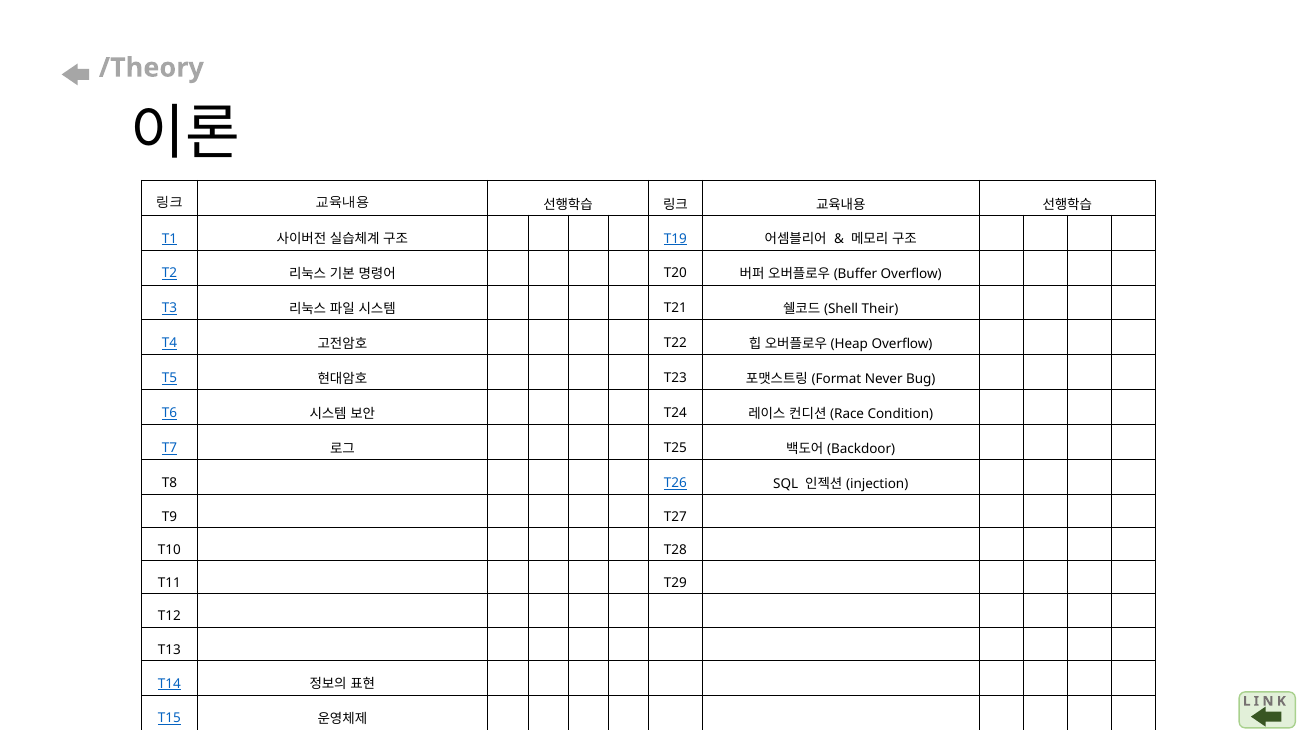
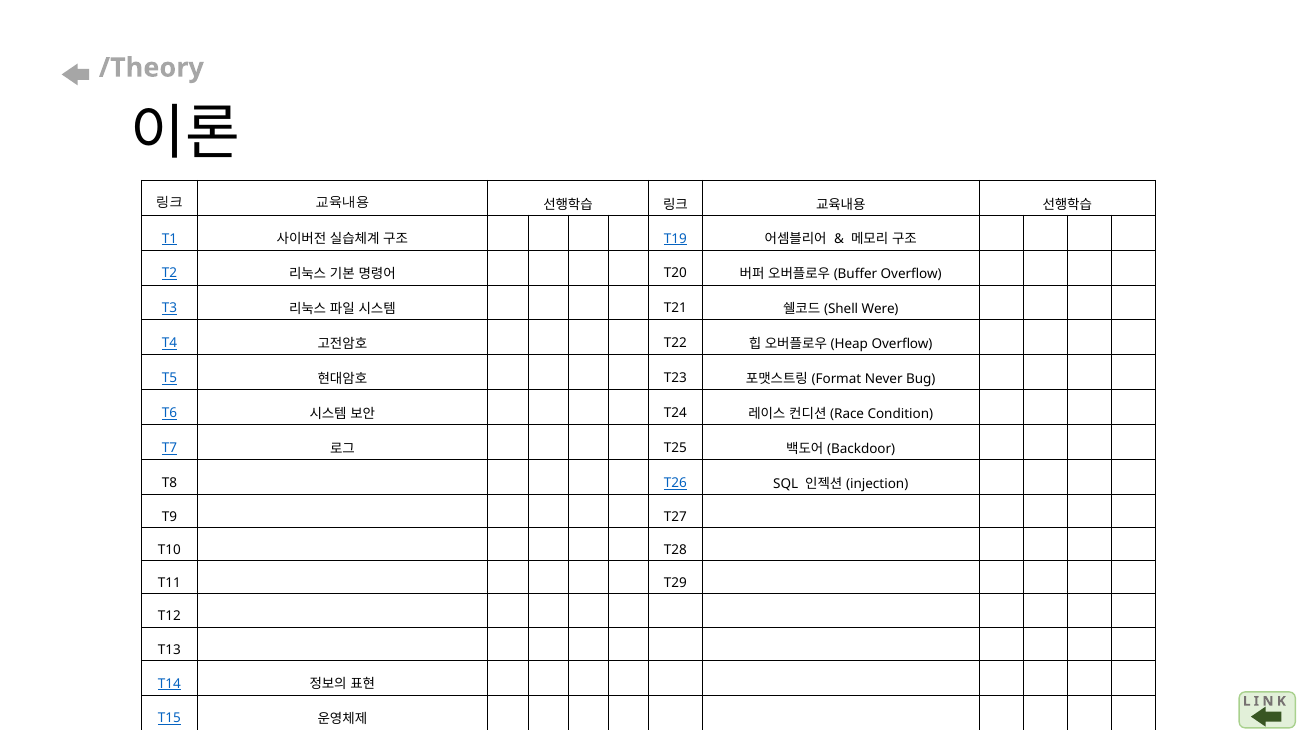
Their: Their -> Were (880, 309)
